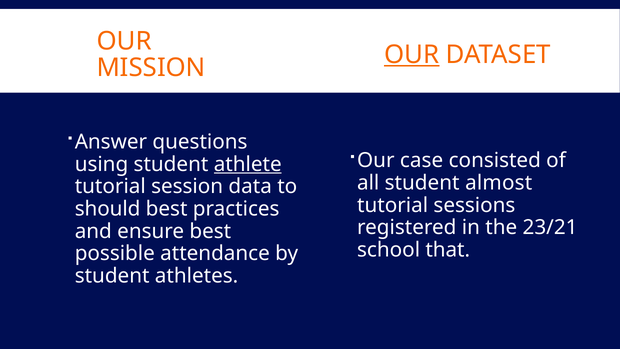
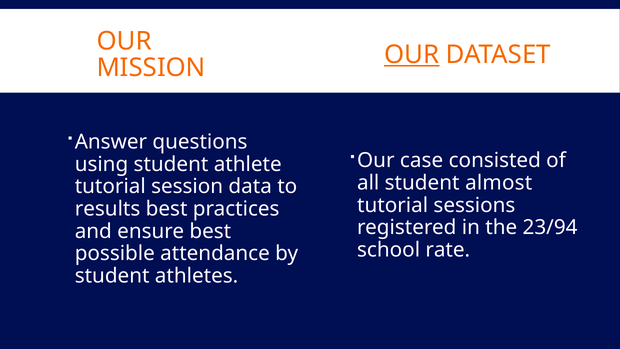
athlete underline: present -> none (248, 164)
should: should -> results (108, 209)
23/21: 23/21 -> 23/94 (550, 227)
that: that -> rate (448, 250)
